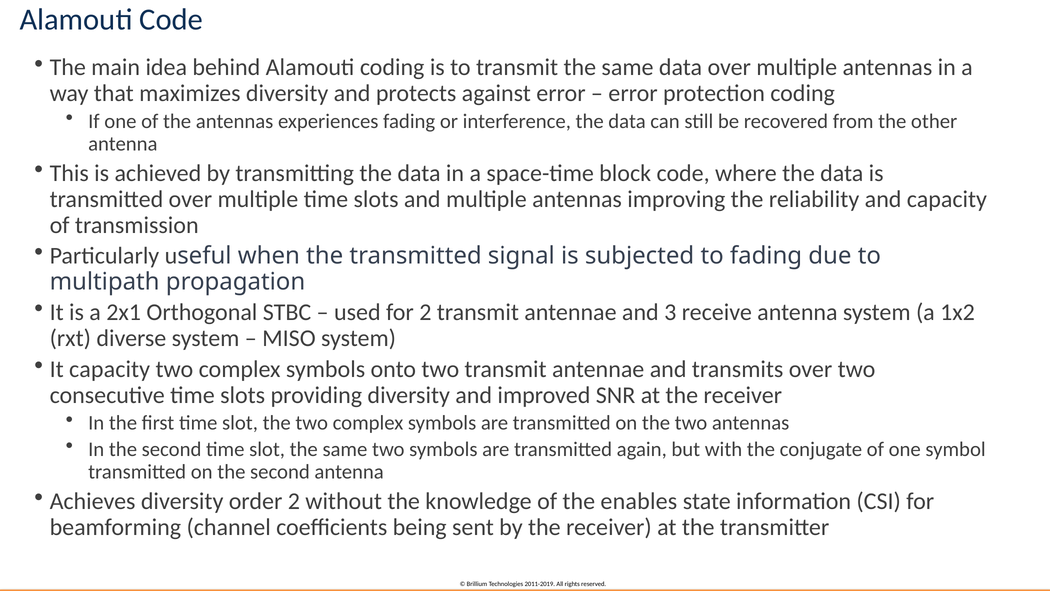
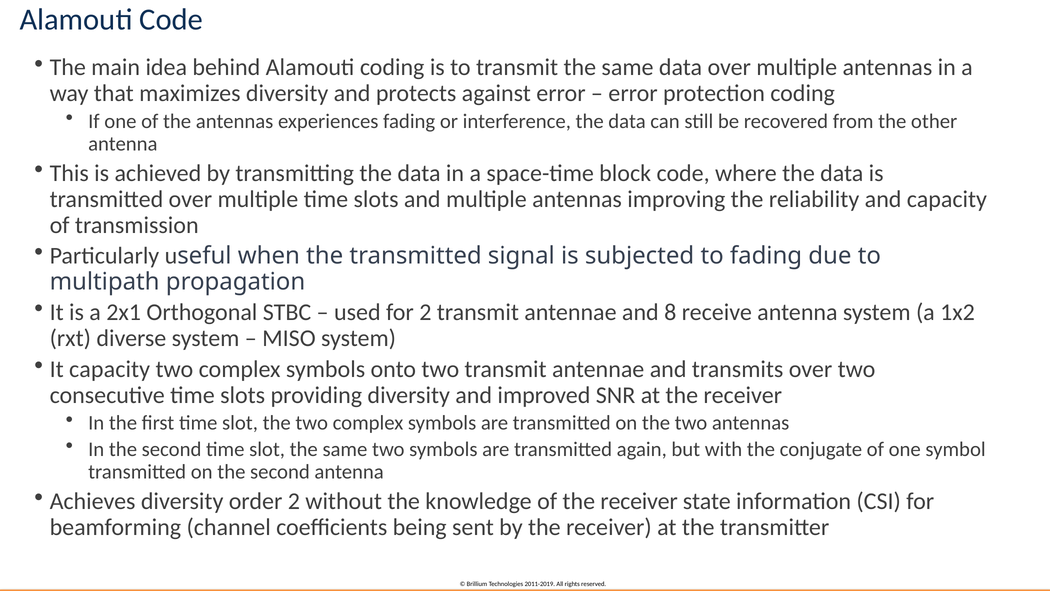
3: 3 -> 8 (670, 312)
of the enables: enables -> receiver (639, 501)
